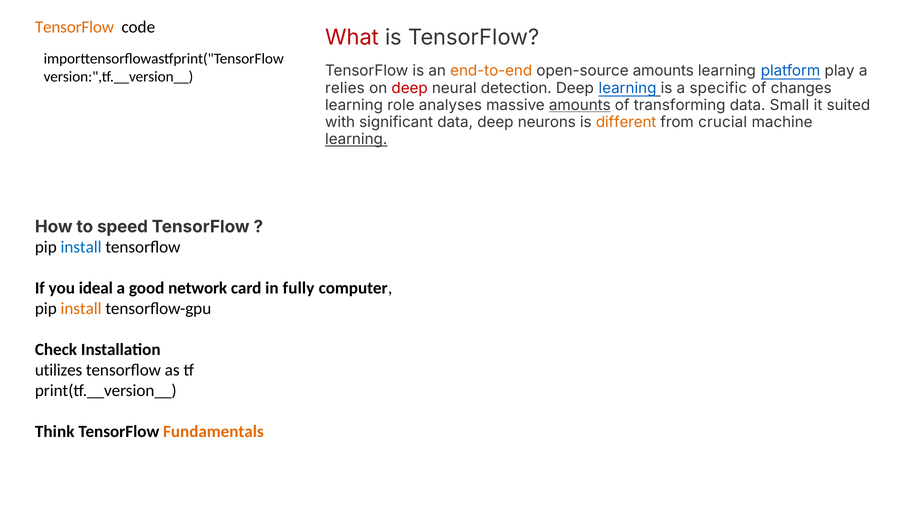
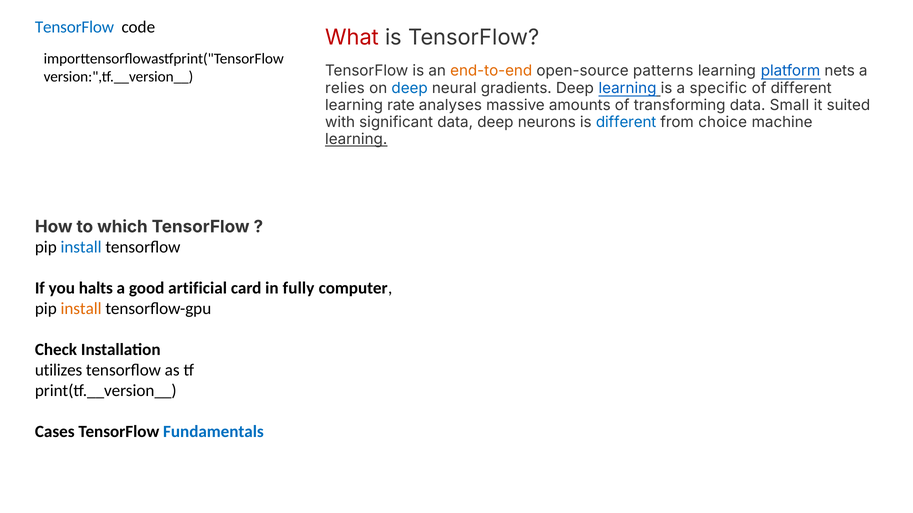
TensorFlow colour: orange -> blue (74, 27)
open-source amounts: amounts -> patterns (663, 71)
play: play -> nets (840, 71)
deep colour: red -> blue (410, 88)
detection: detection -> gradients (516, 88)
of changes: changes -> different (801, 88)
role: role -> rate (401, 105)
amounts underline: present -> none (580, 105)
different colour: orange -> blue (626, 122)
crucial: crucial -> choice (723, 122)
speed: speed -> which (122, 227)
ideal: ideal -> halts (96, 289)
network: network -> artificial (198, 289)
Think: Think -> Cases (55, 432)
Fundamentals colour: orange -> blue (213, 432)
